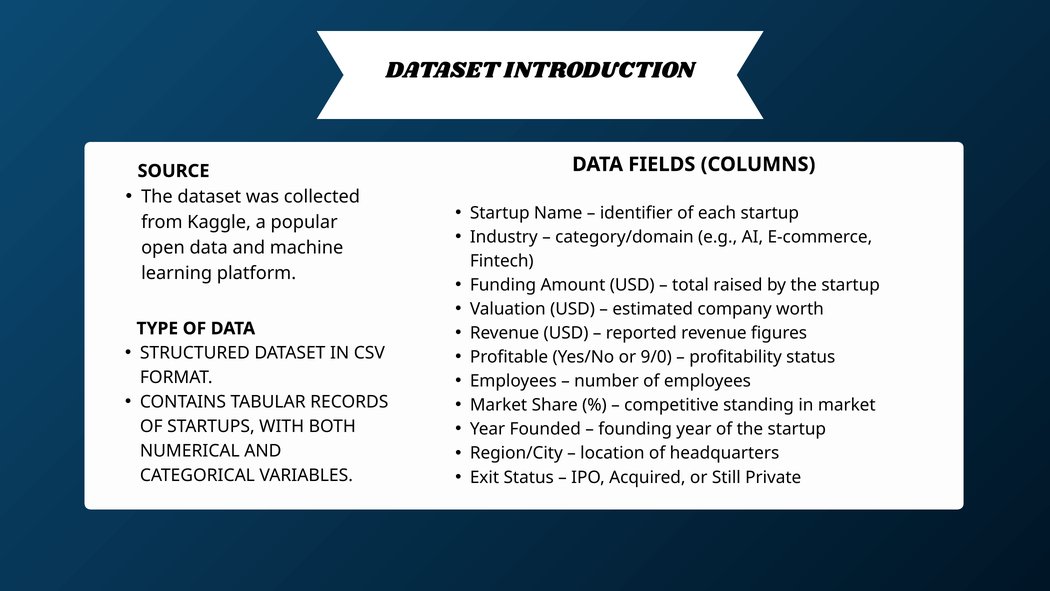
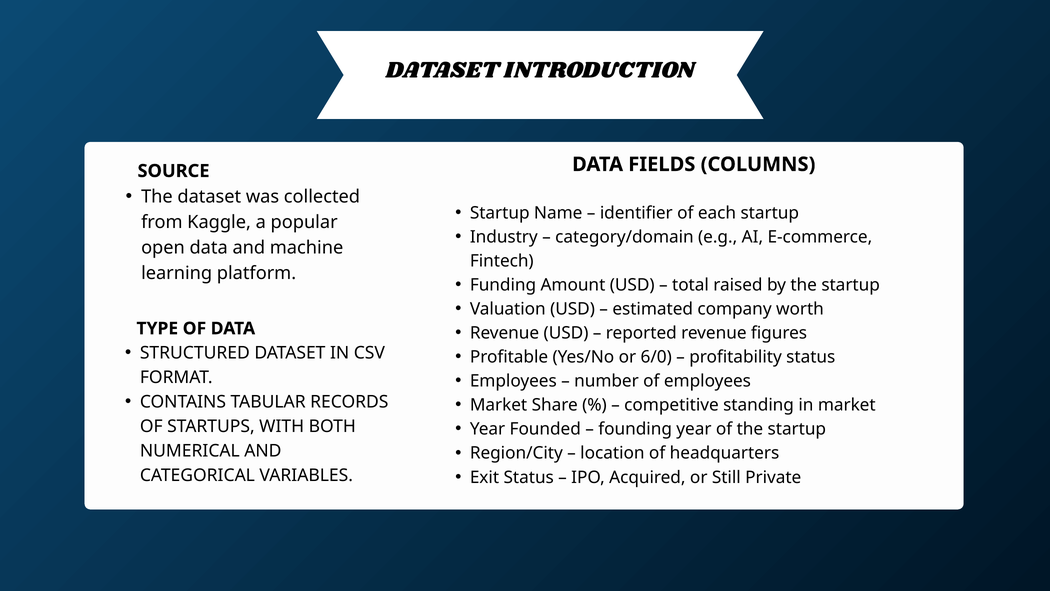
9/0: 9/0 -> 6/0 (656, 357)
